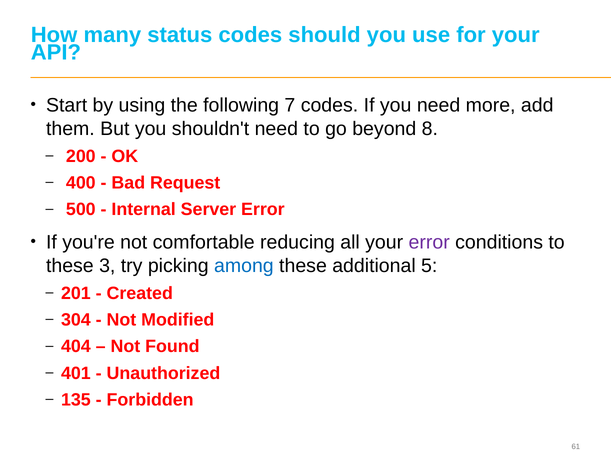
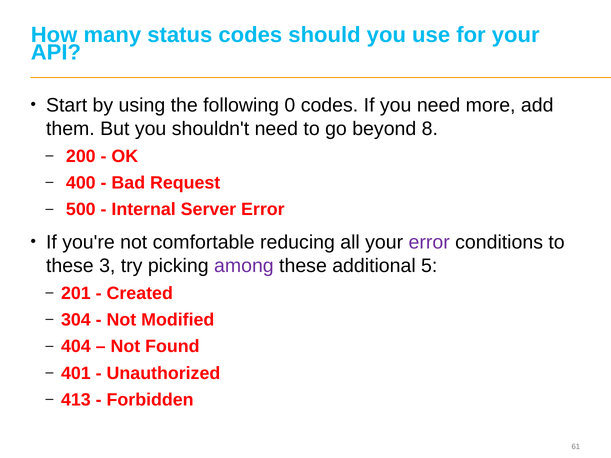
7: 7 -> 0 (290, 105)
among colour: blue -> purple (244, 266)
135: 135 -> 413 (76, 400)
